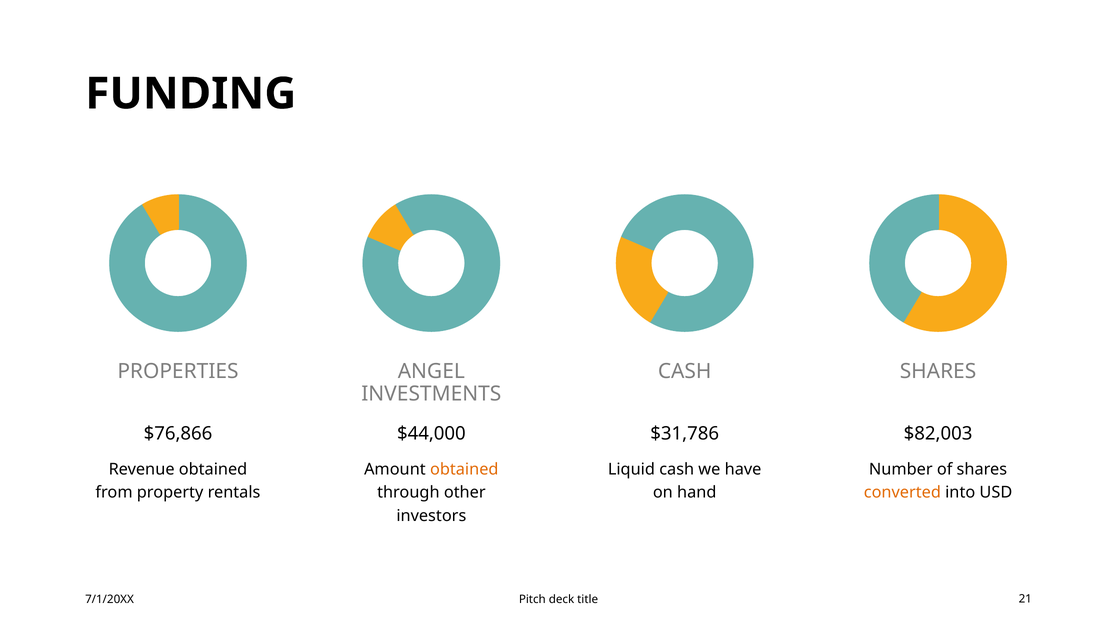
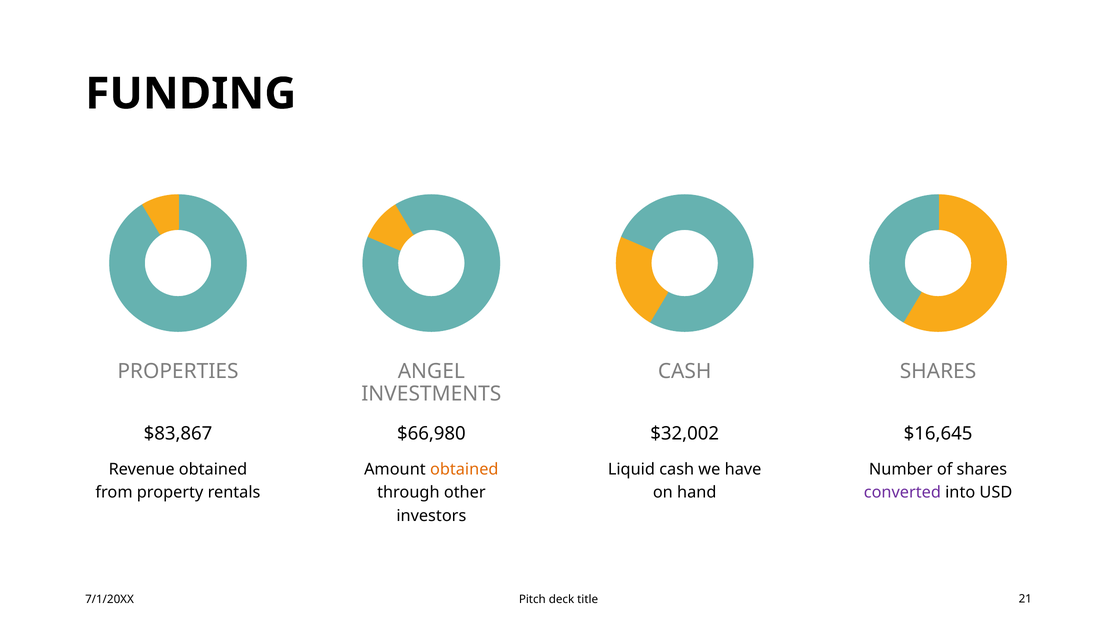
$76,866: $76,866 -> $83,867 (178, 434)
$44,000: $44,000 -> $66,980 (431, 434)
$31,786: $31,786 -> $32,002 (685, 434)
$82,003: $82,003 -> $16,645 (938, 434)
converted colour: orange -> purple (902, 493)
